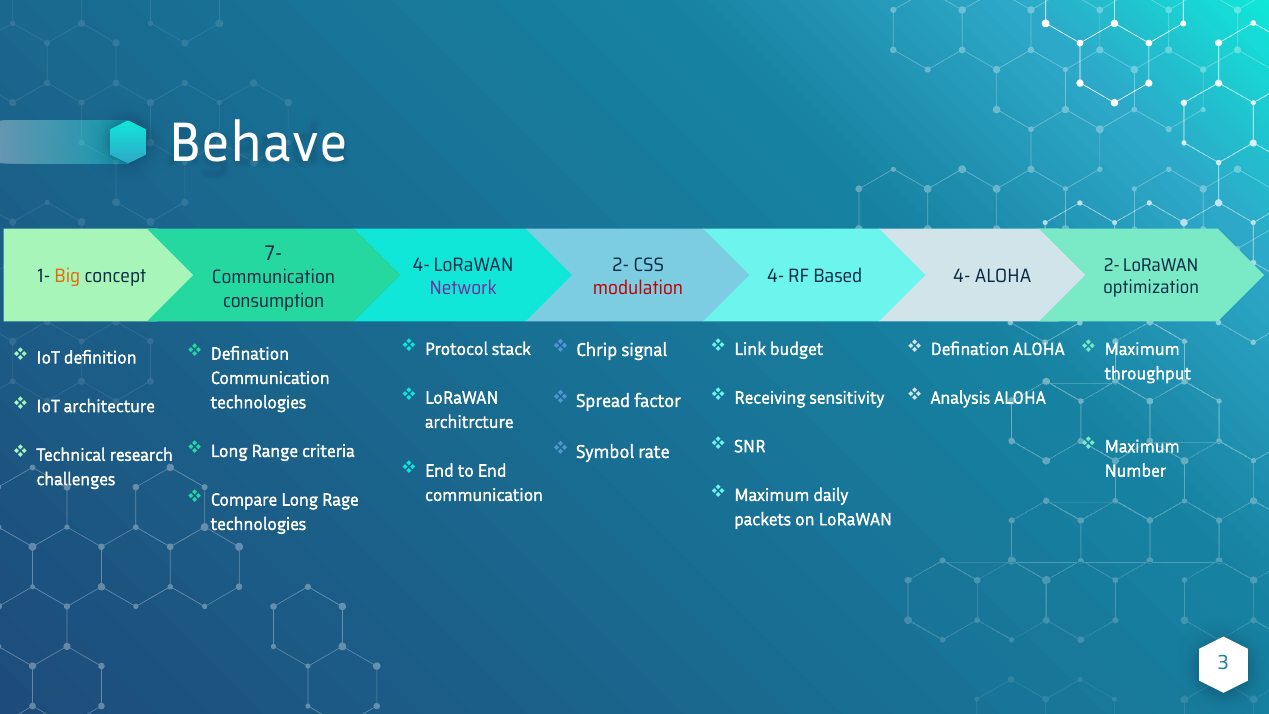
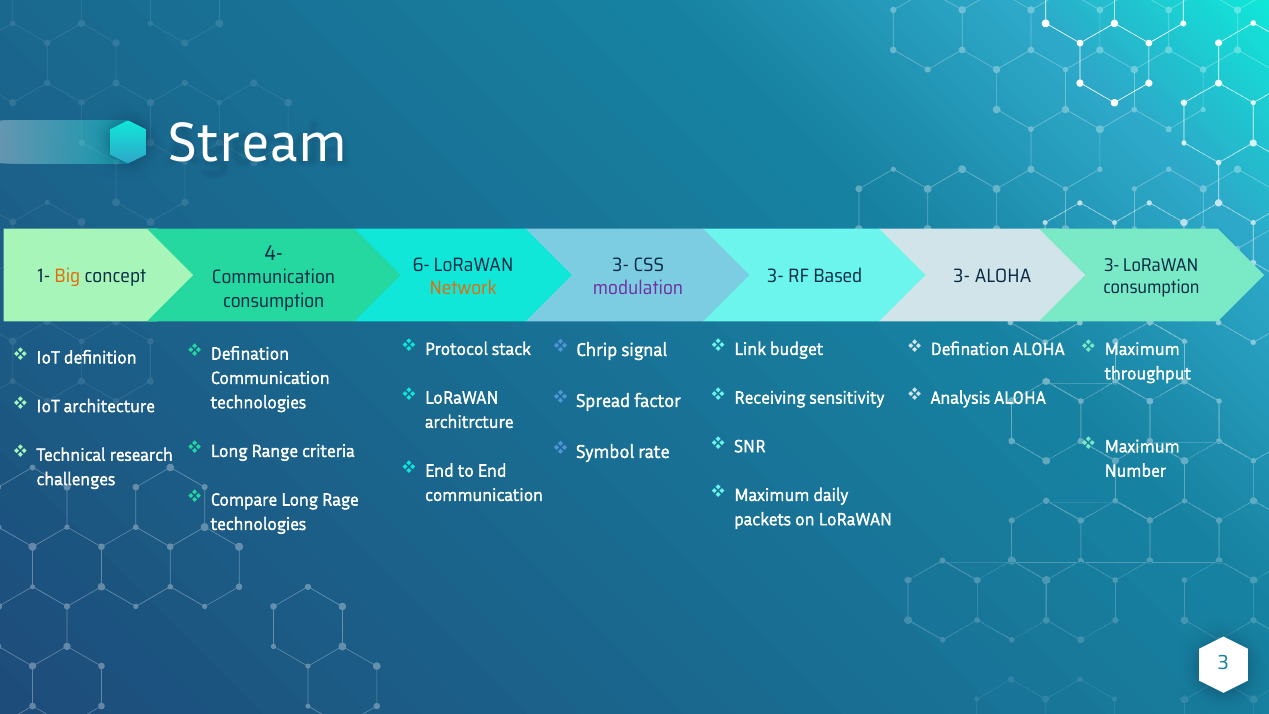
Behave: Behave -> Stream (258, 143)
7-: 7- -> 4- (274, 253)
4-: 4- -> 6- (421, 265)
2-: 2- -> 3- (621, 265)
2-: 2- -> 3- (1112, 265)
4-: 4- -> 3- (776, 276)
4-: 4- -> 3- (962, 276)
optimization: optimization -> consumption (1151, 287)
Network colour: purple -> orange (463, 288)
modulation colour: red -> purple (638, 288)
